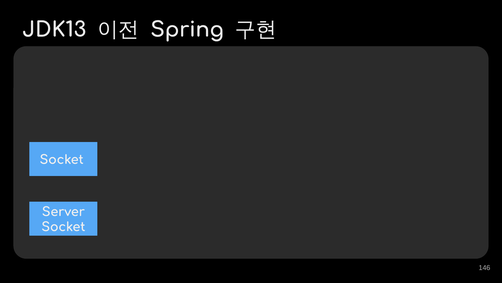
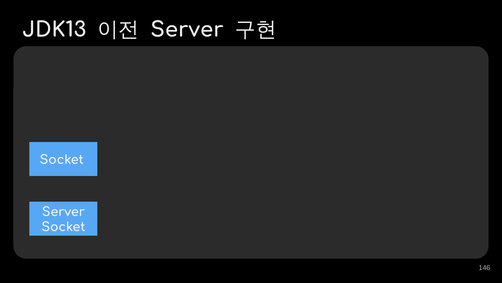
Spring: Spring -> Server (187, 30)
